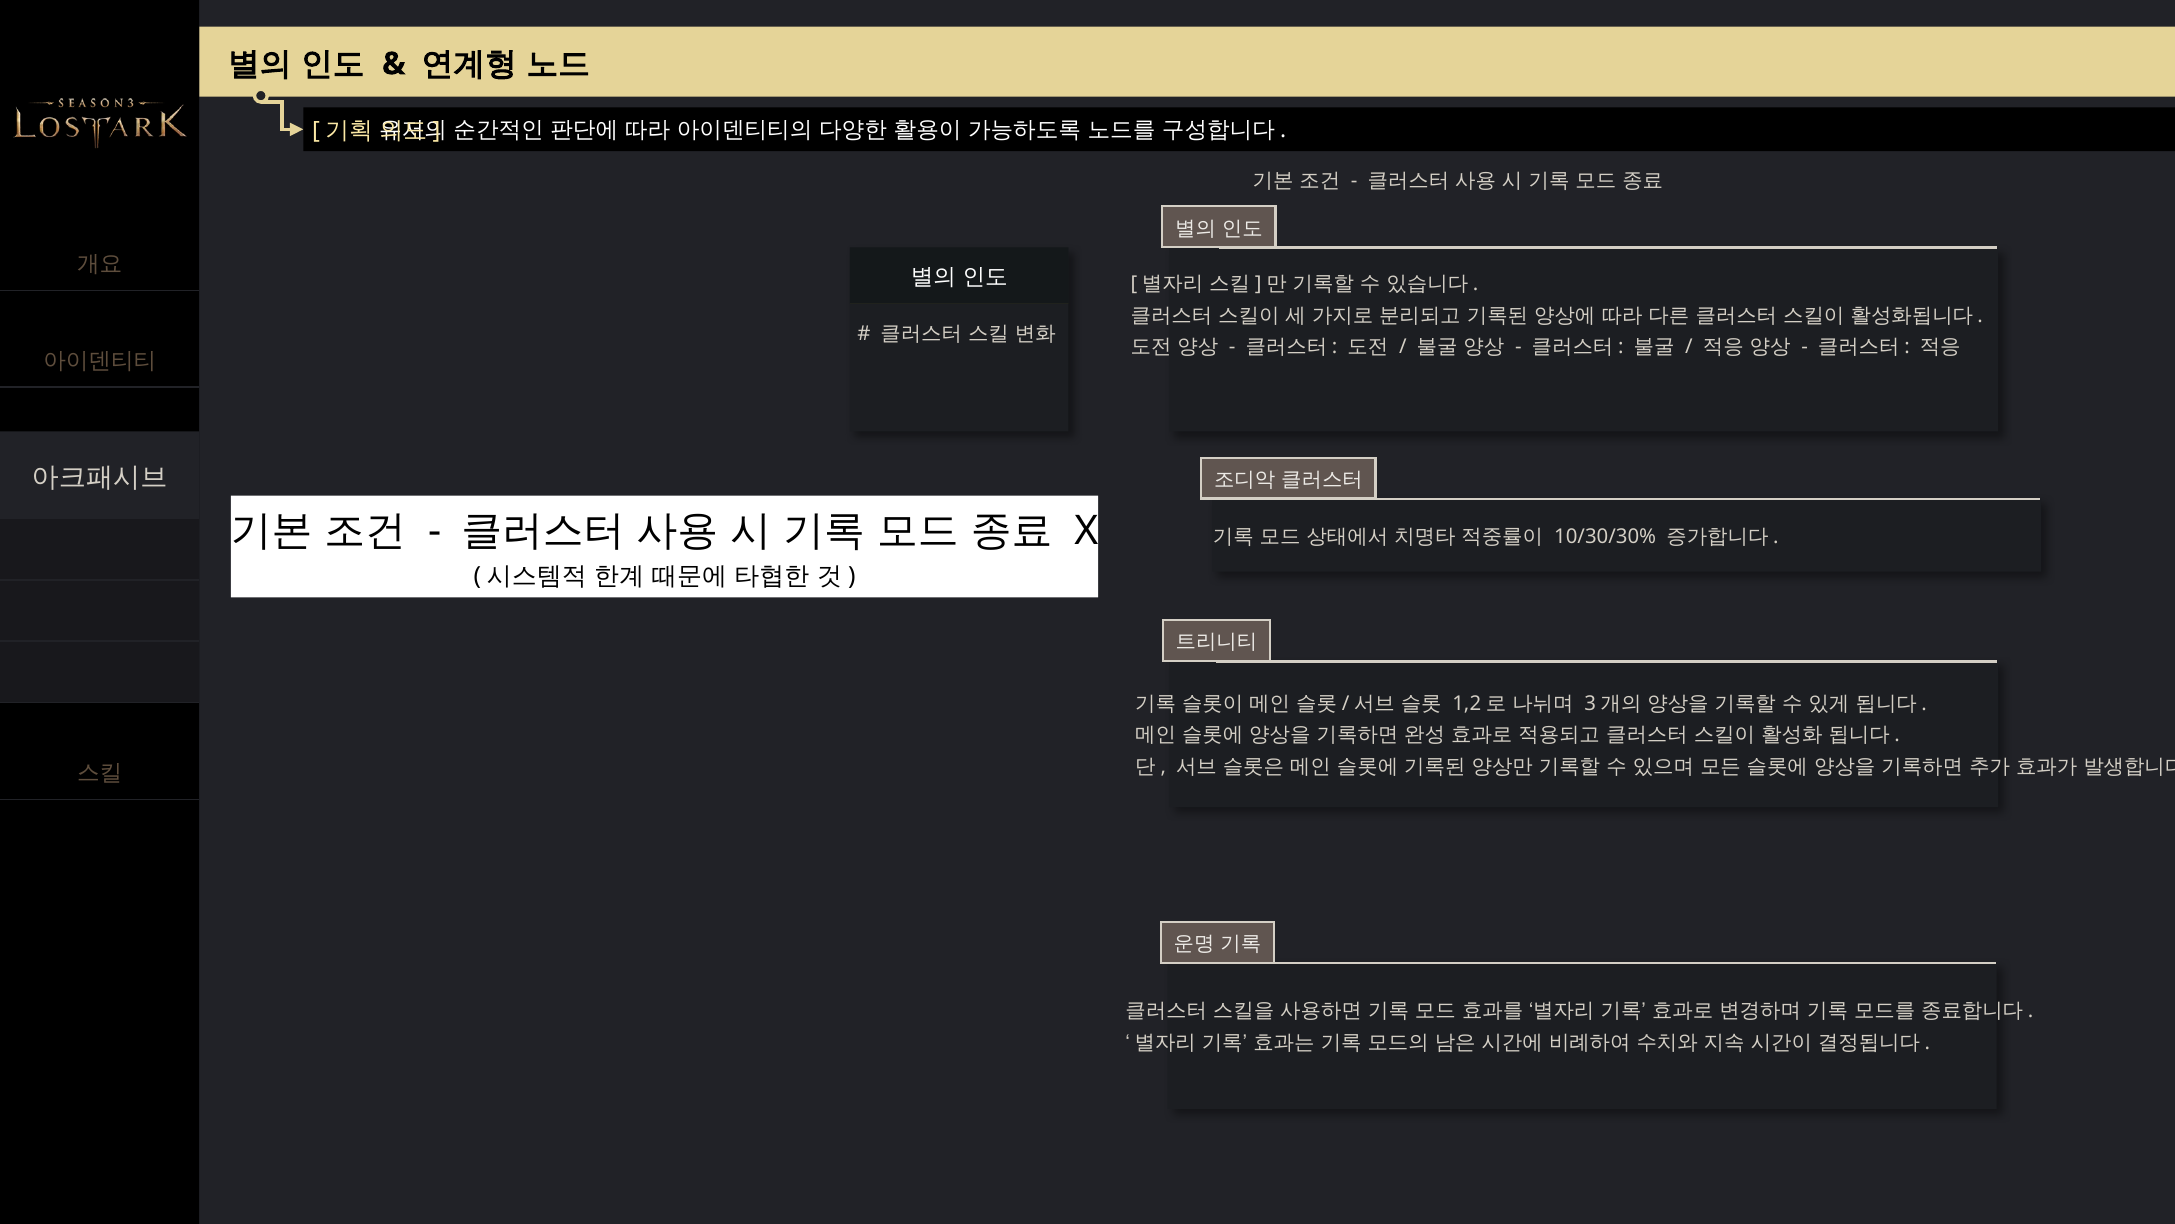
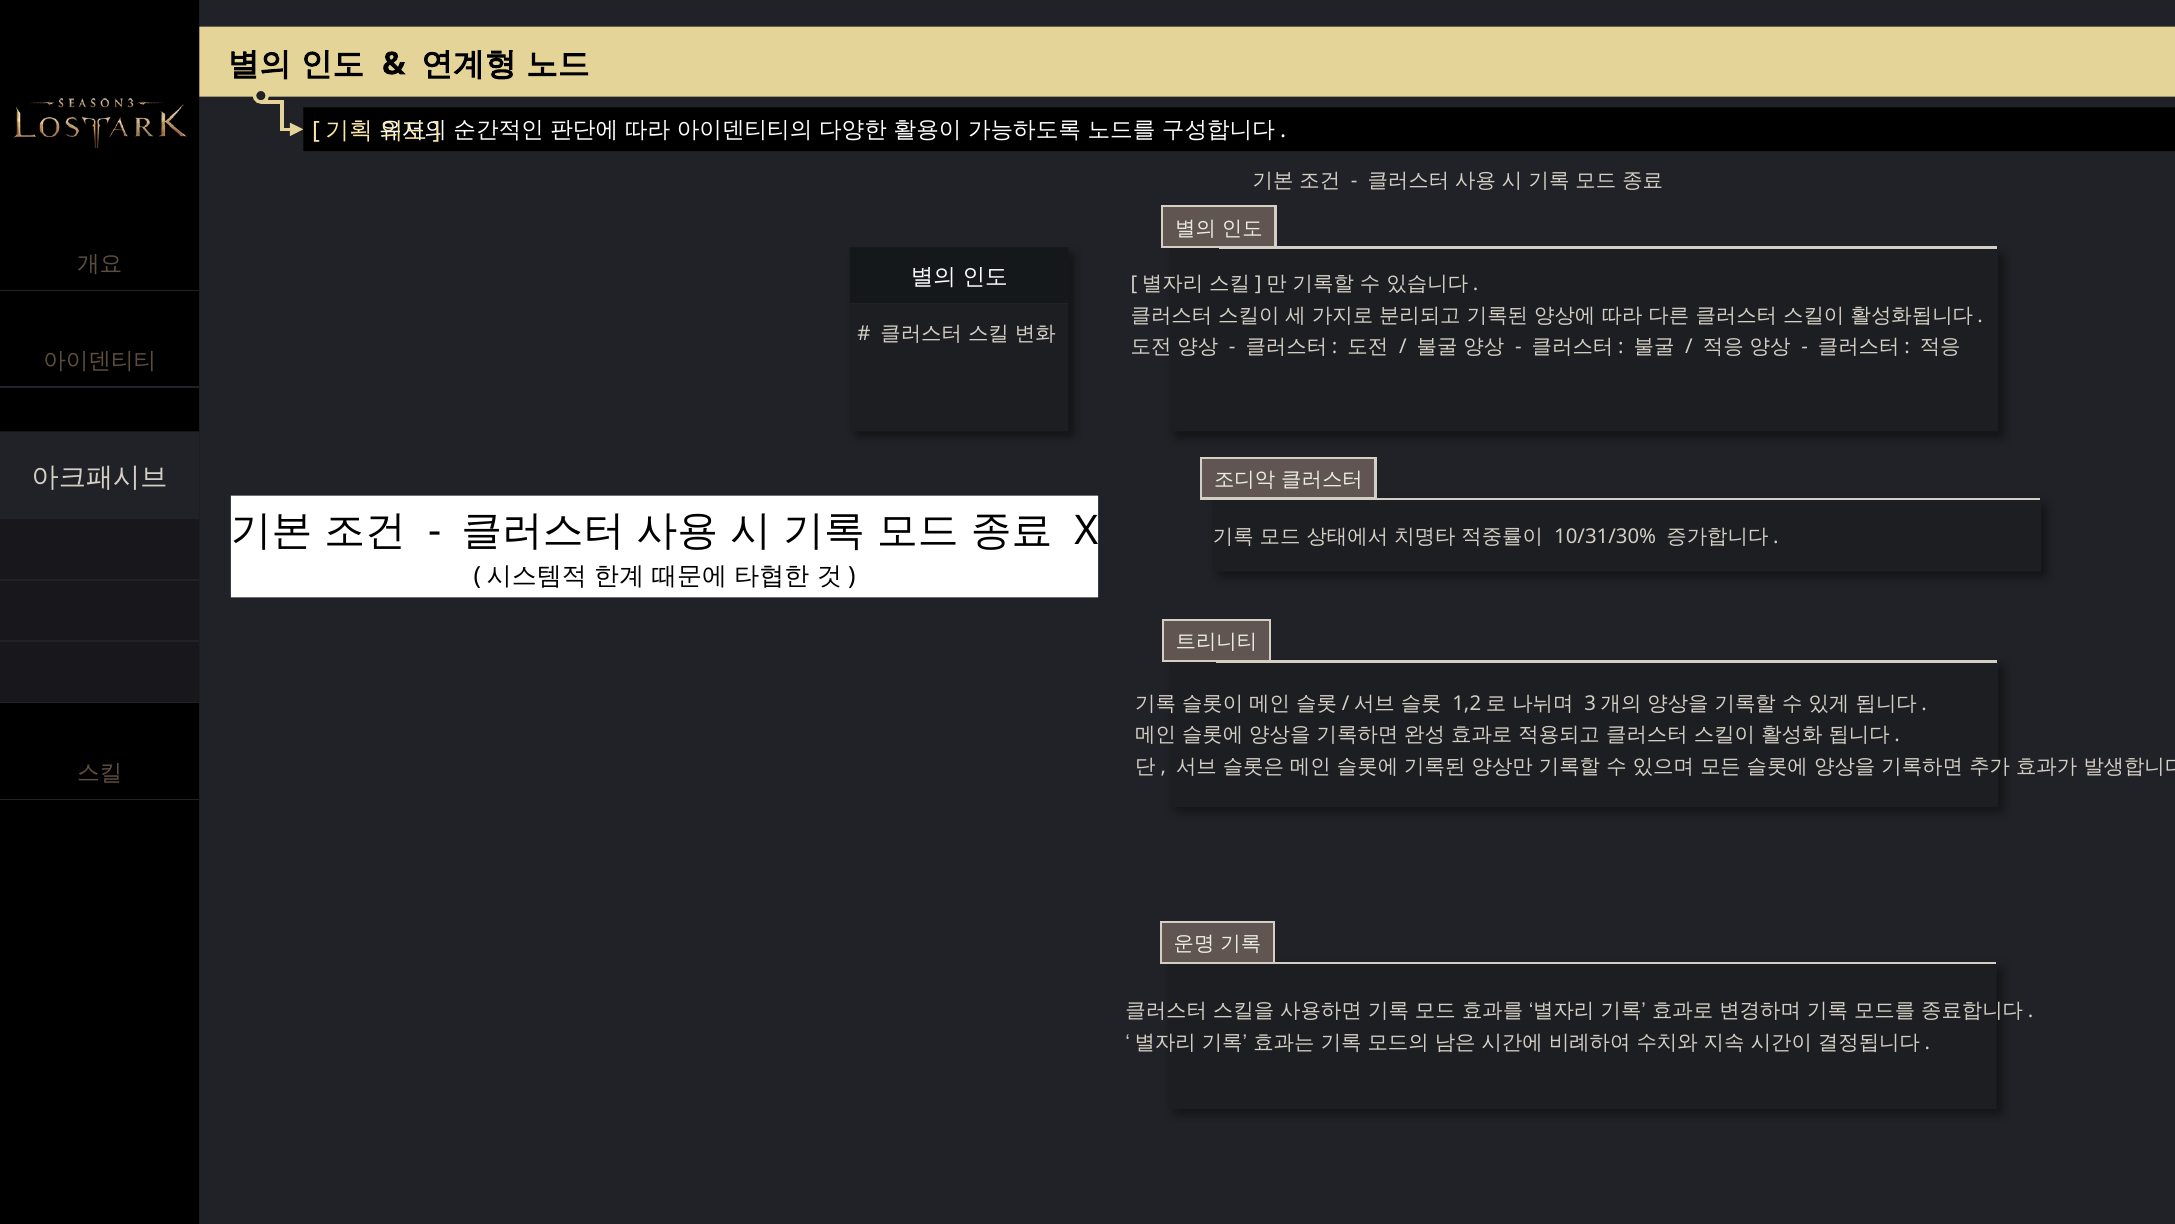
10/30/30%: 10/30/30% -> 10/31/30% (1605, 536)
